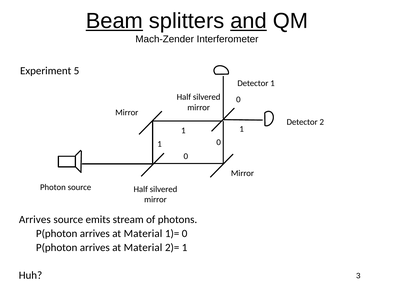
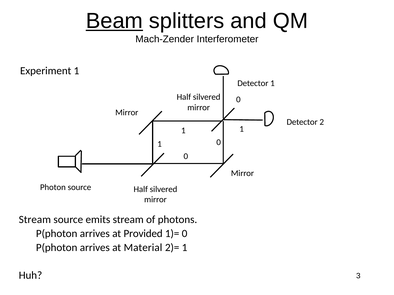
and underline: present -> none (249, 21)
Experiment 5: 5 -> 1 (77, 71)
Arrives: Arrives -> Stream (35, 220)
Material: Material -> Provided (143, 234)
